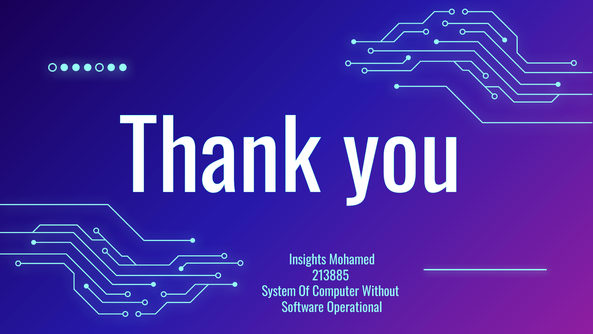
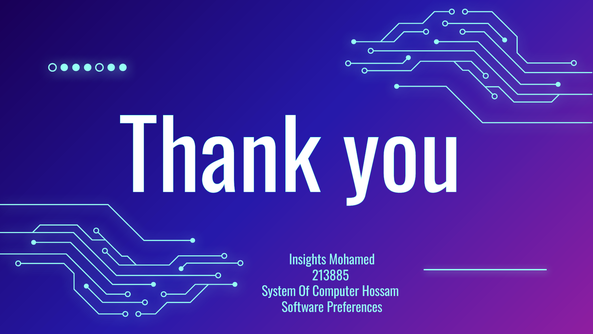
Without: Without -> Hossam (380, 292)
Operational: Operational -> Preferences (355, 307)
